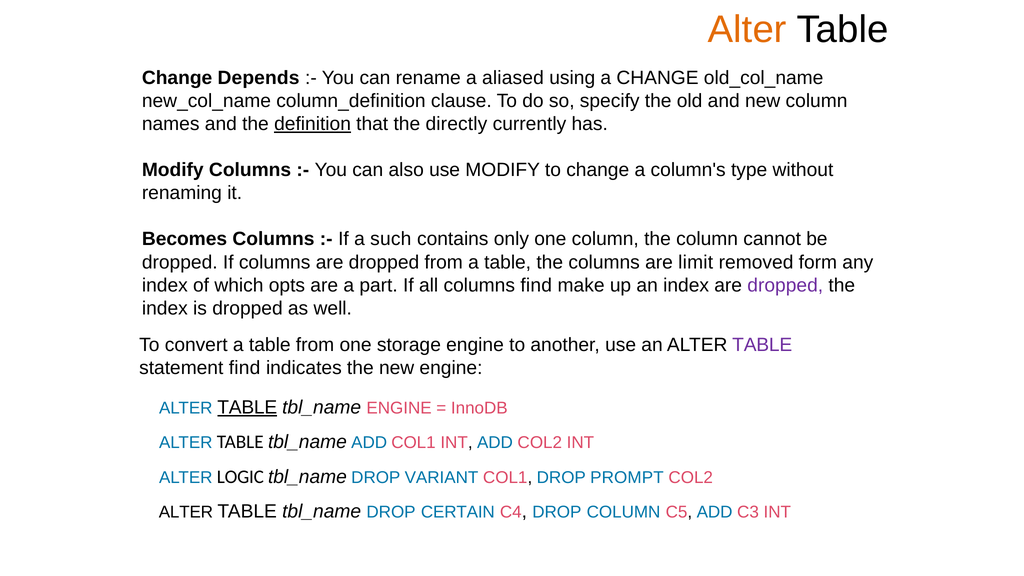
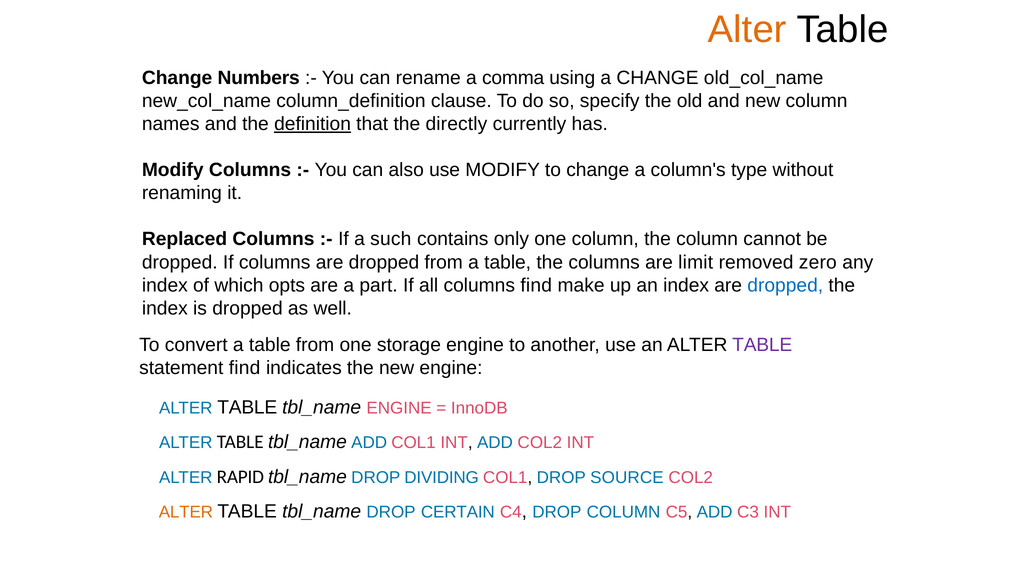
Depends: Depends -> Numbers (259, 78)
aliased: aliased -> comma (513, 78)
Becomes: Becomes -> Replaced (185, 239)
form: form -> zero (818, 262)
dropped colour: purple -> blue (785, 285)
TABLE underline: present -> none (247, 408)
LOGIC: LOGIC -> RAPID (240, 477)
VARIANT: VARIANT -> DIVIDING (442, 477)
PROMPT: PROMPT -> SOURCE (627, 477)
ALTER colour: black -> orange (186, 512)
